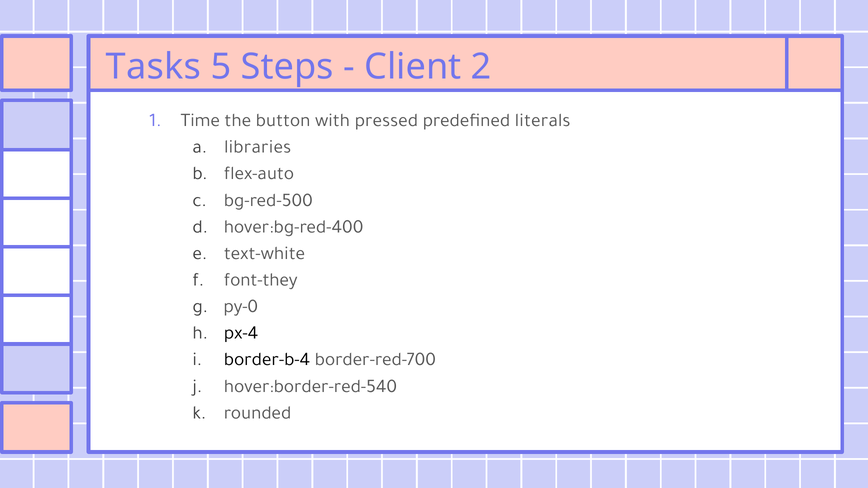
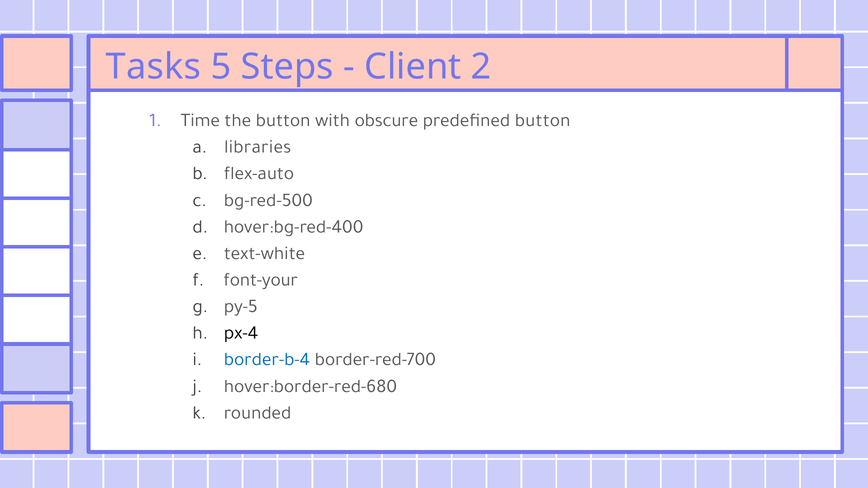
pressed: pressed -> obscure (386, 120)
predefined literals: literals -> button (543, 120)
font-they: font-they -> font-your (261, 280)
py-0: py-0 -> py-5 (241, 306)
border-b-4 colour: black -> blue (267, 359)
hover:border-red-540: hover:border-red-540 -> hover:border-red-680 (310, 386)
